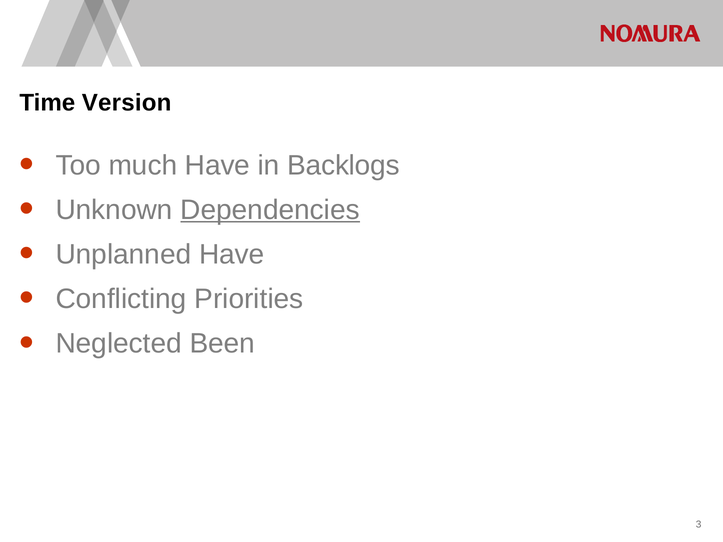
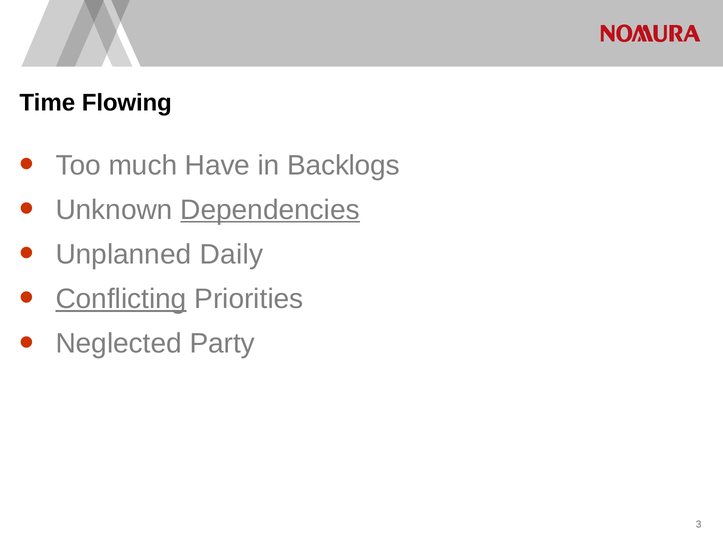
Version: Version -> Flowing (127, 103)
Unplanned Have: Have -> Daily (231, 254)
Conflicting underline: none -> present (121, 299)
Been: Been -> Party (222, 344)
